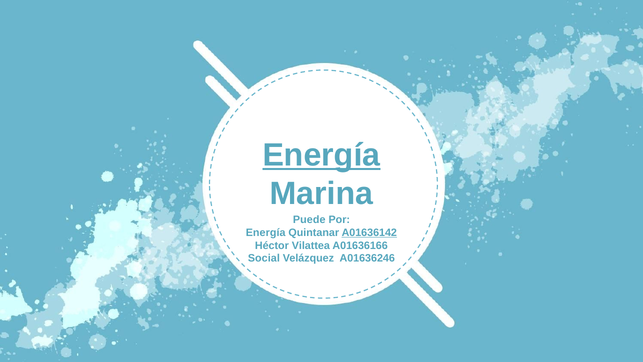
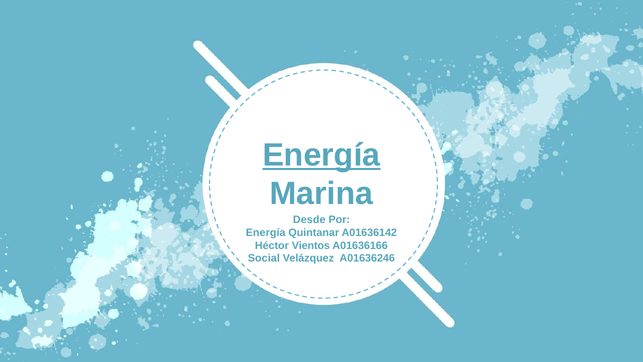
Puede: Puede -> Desde (309, 220)
A01636142 underline: present -> none (369, 232)
Vilattea: Vilattea -> Vientos (311, 245)
